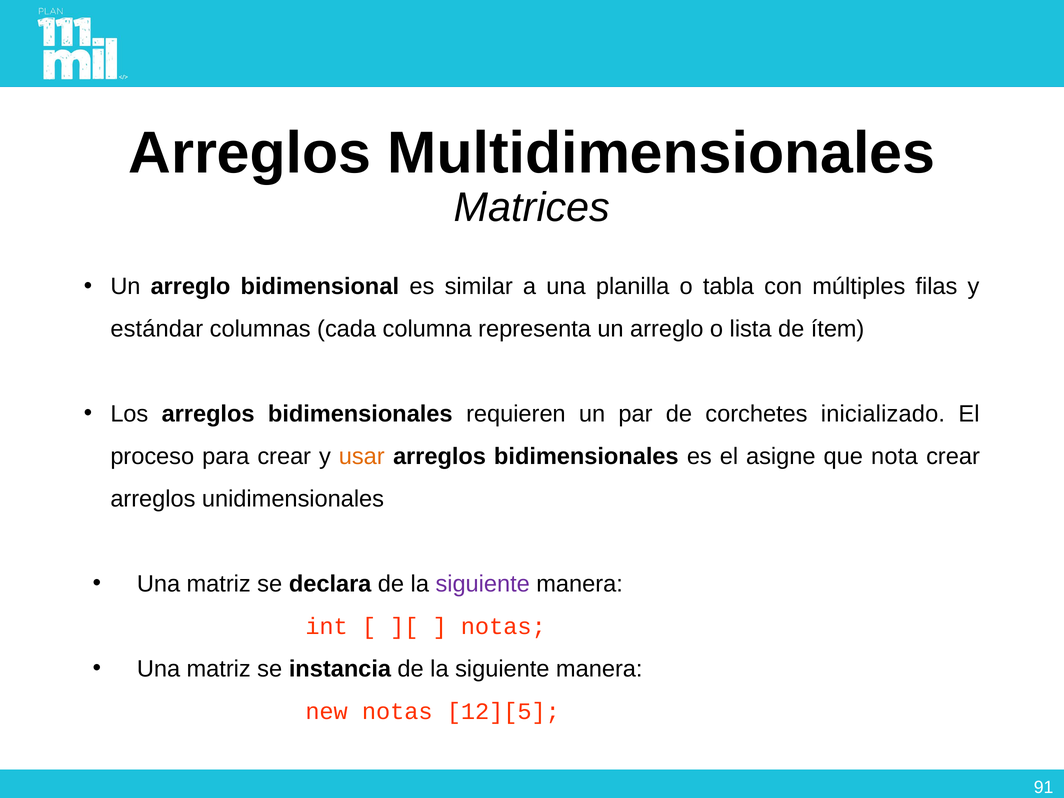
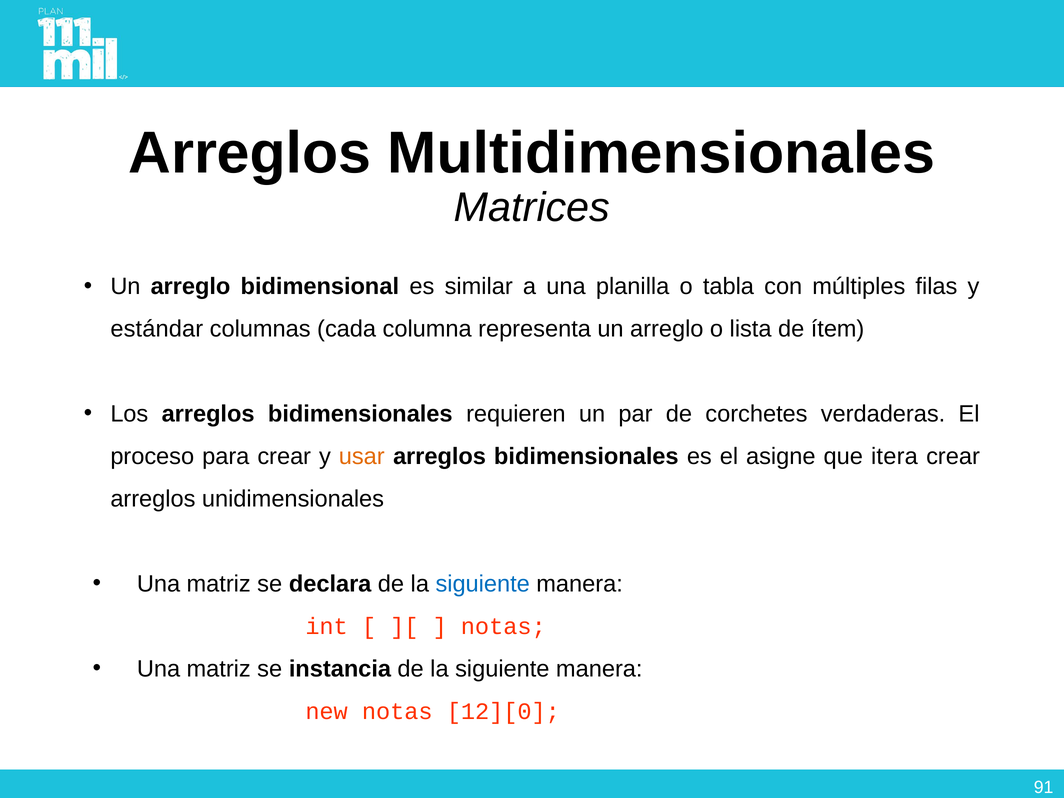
inicializado: inicializado -> verdaderas (883, 414)
nota: nota -> itera (894, 457)
siguiente colour: purple -> blue (483, 584)
12][5: 12][5 -> 12][0 (503, 711)
